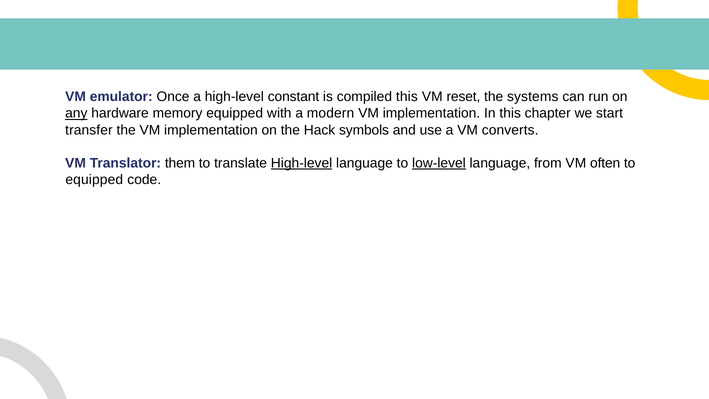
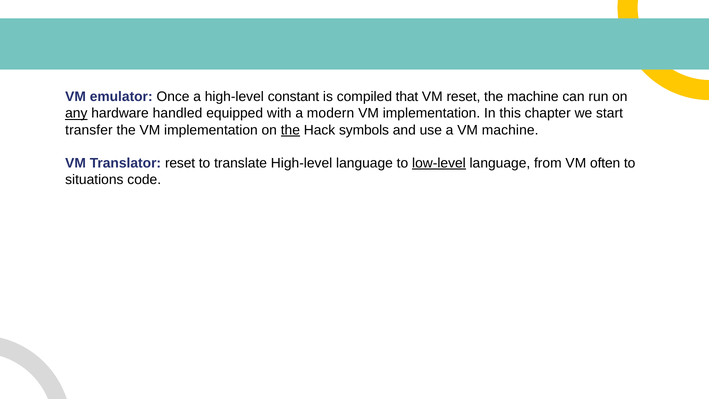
compiled this: this -> that (407, 97)
the systems: systems -> machine (533, 97)
memory: memory -> handled (177, 113)
the underline: none -> present (290, 130)
VM converts: converts -> machine (510, 130)
Translator them: them -> reset (180, 163)
High-level underline: present -> none (302, 163)
equipped: equipped -> situations (94, 180)
